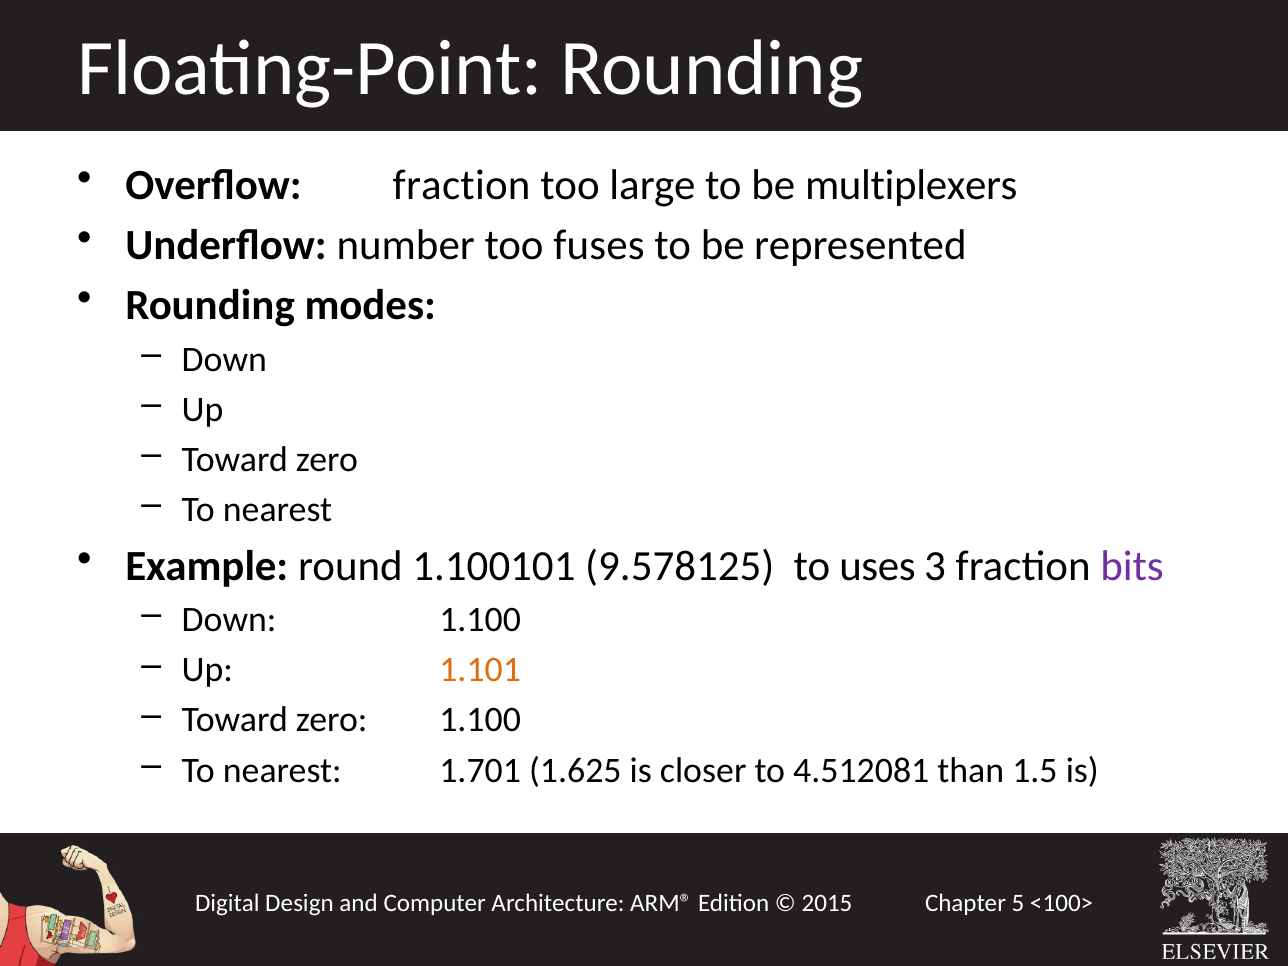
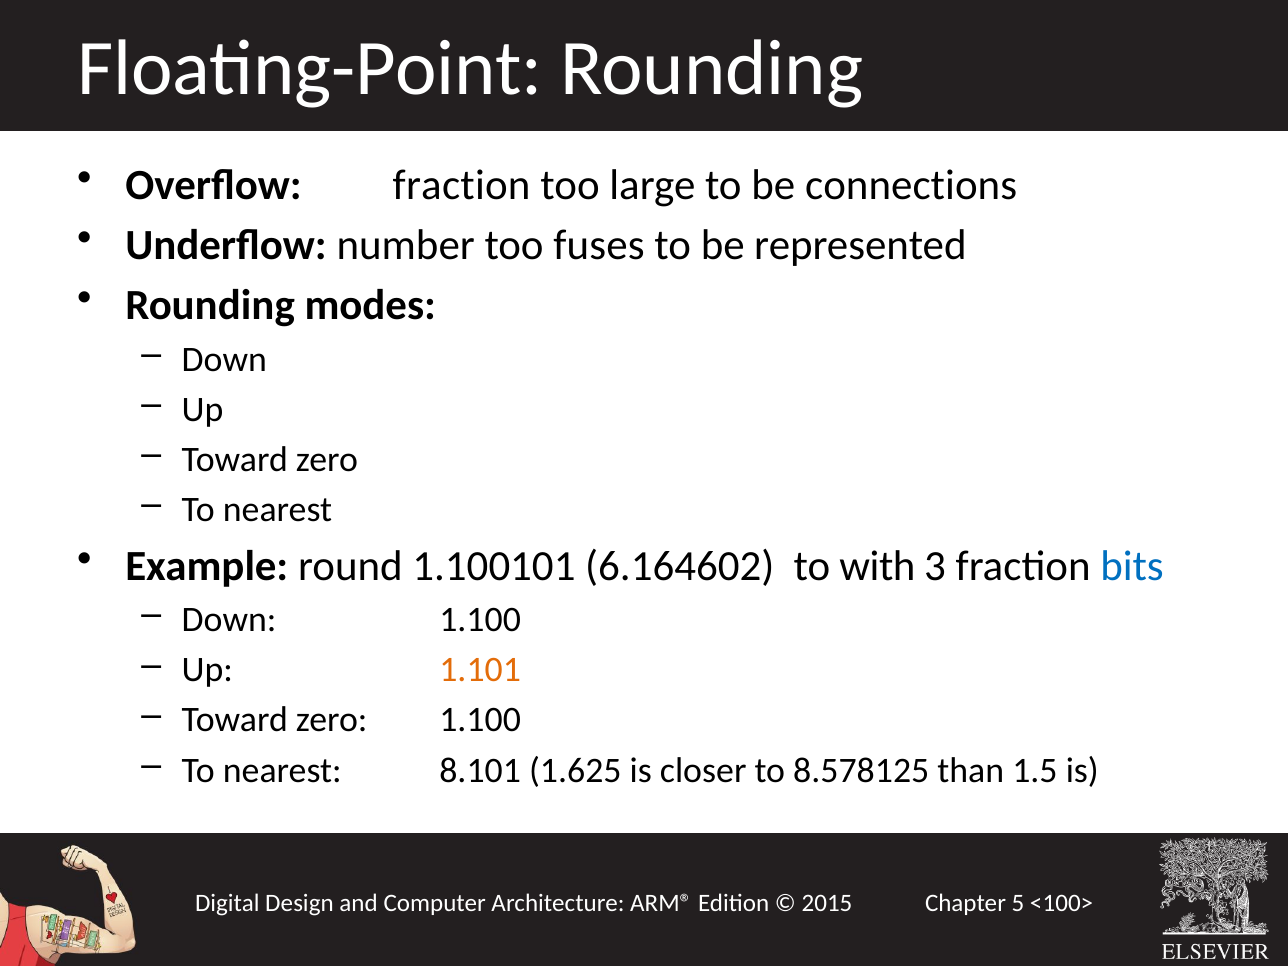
multiplexers: multiplexers -> connections (911, 185)
9.578125: 9.578125 -> 6.164602 (680, 566)
uses: uses -> with (877, 566)
bits colour: purple -> blue (1132, 566)
1.701: 1.701 -> 8.101 (480, 770)
4.512081: 4.512081 -> 8.578125 (861, 770)
